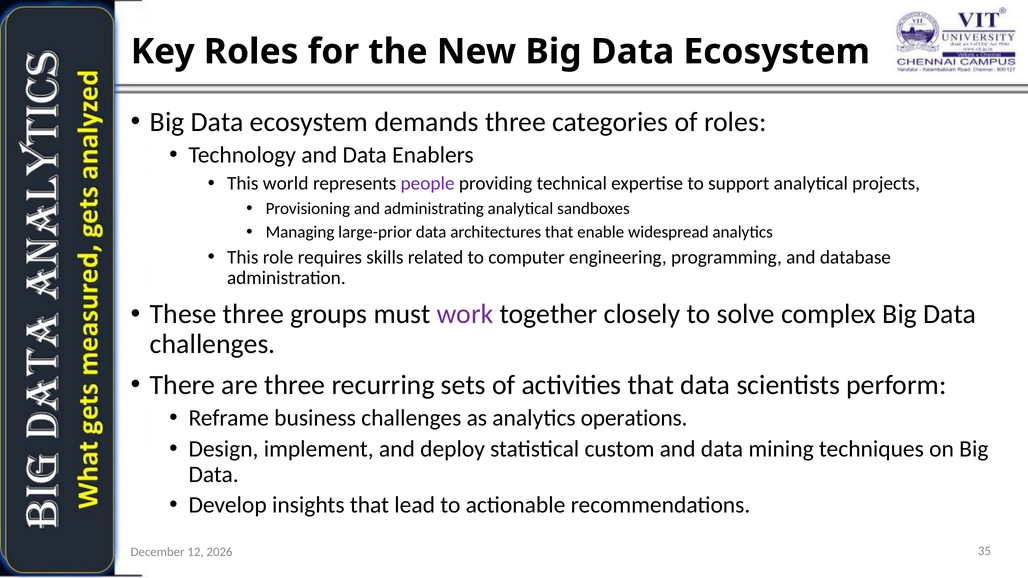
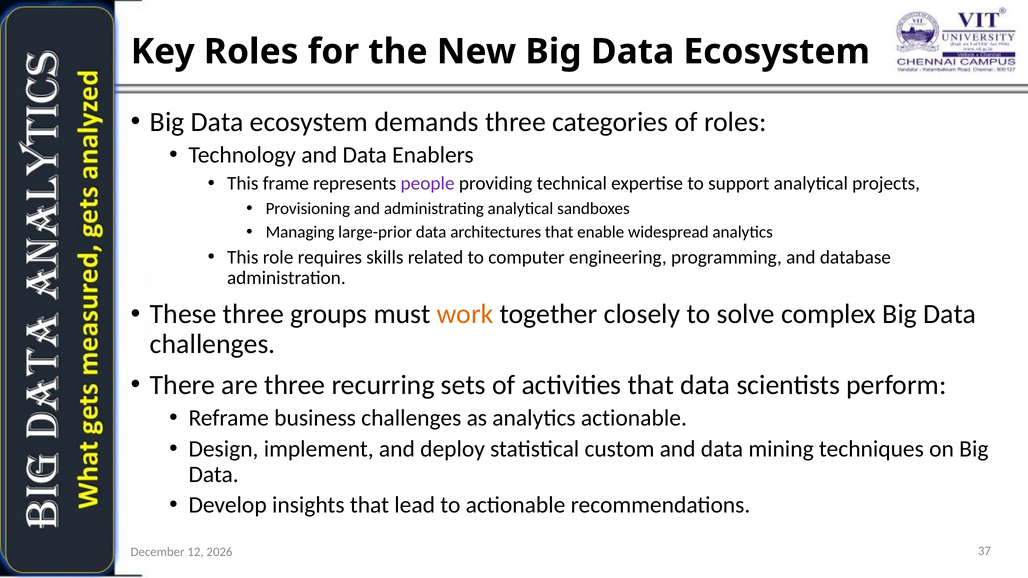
world: world -> frame (286, 184)
work colour: purple -> orange (465, 314)
analytics operations: operations -> actionable (634, 418)
35: 35 -> 37 (984, 551)
